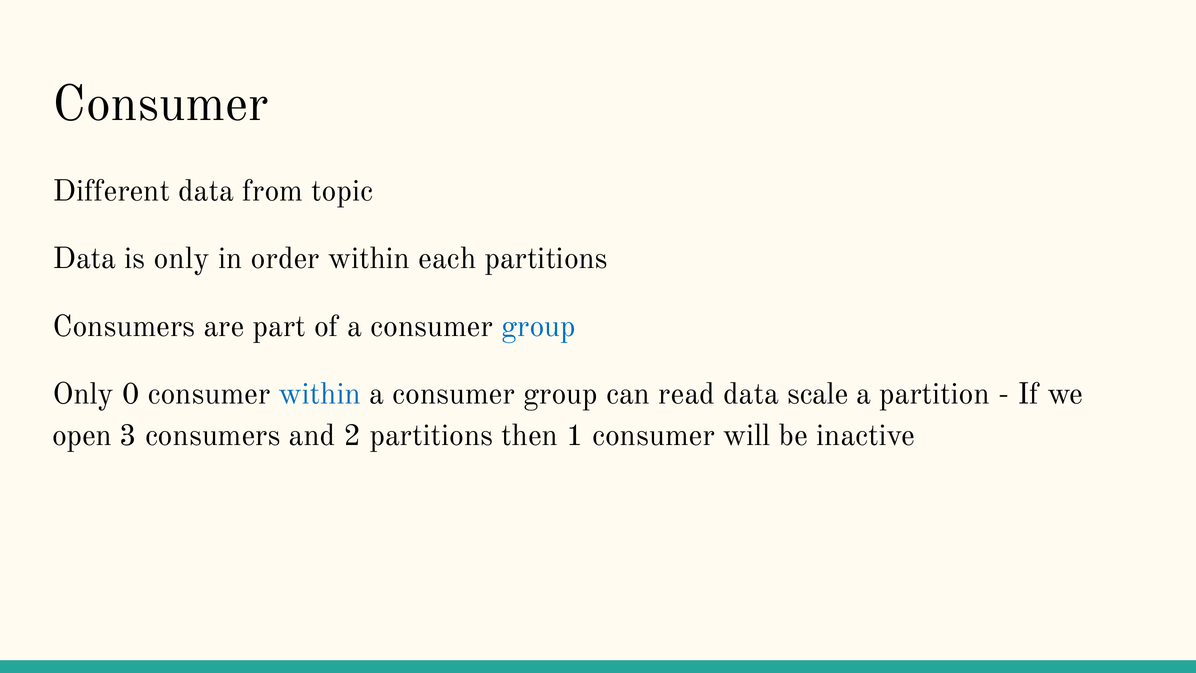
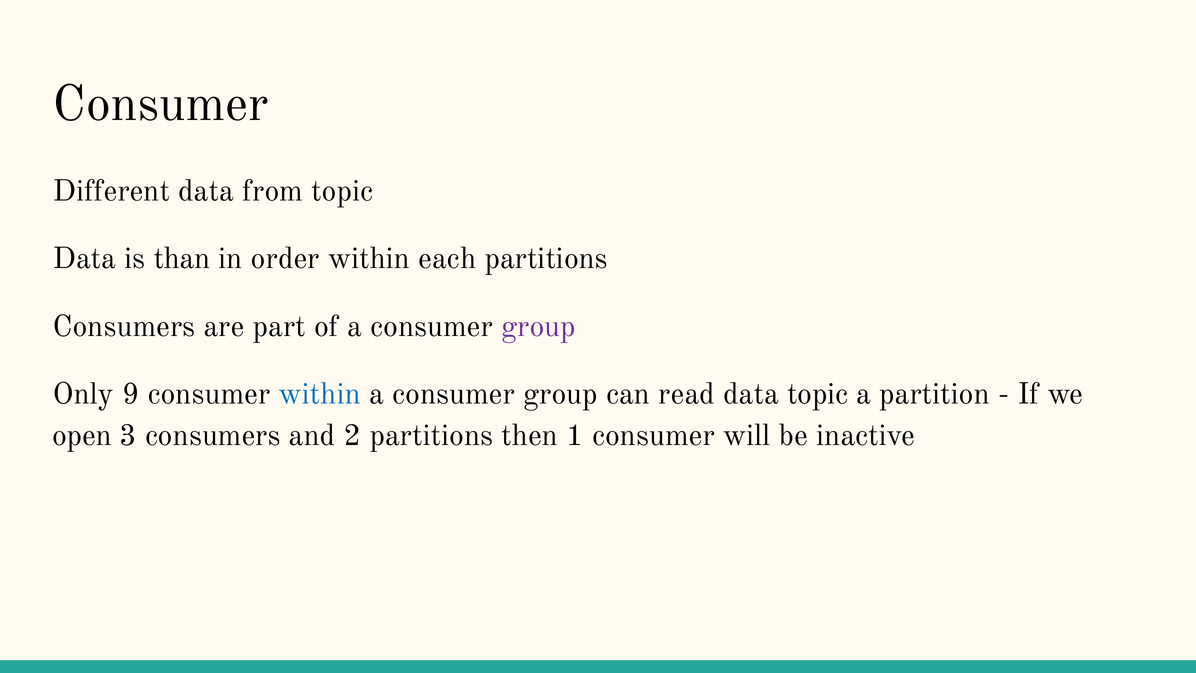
is only: only -> than (182, 258)
group colour: blue -> purple (539, 326)
0: 0 -> 9 (131, 394)
data scale: scale -> topic (818, 394)
